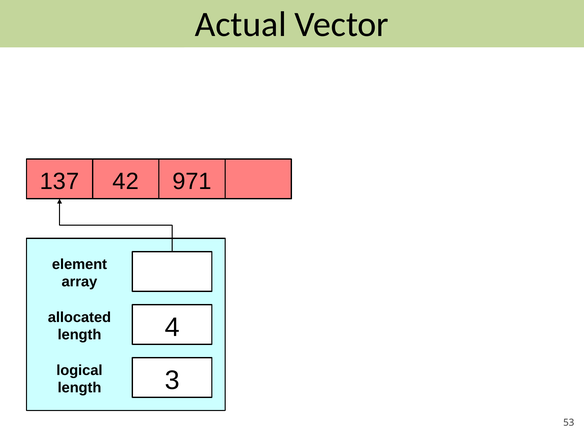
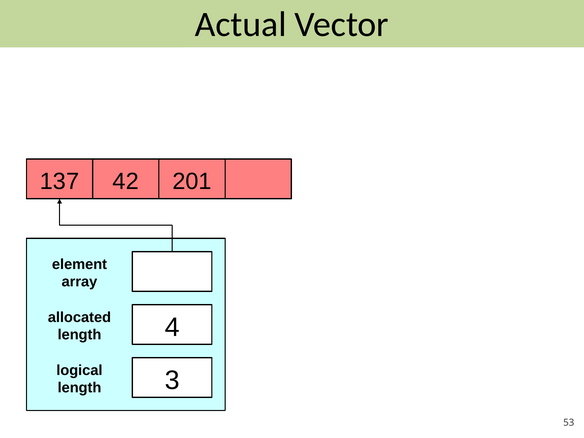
971: 971 -> 201 (192, 181)
